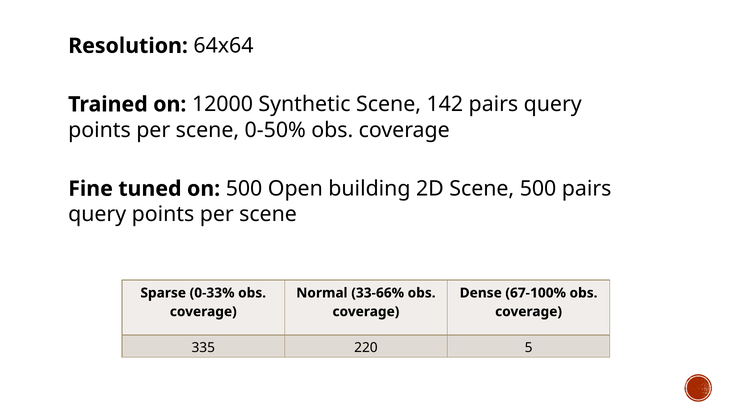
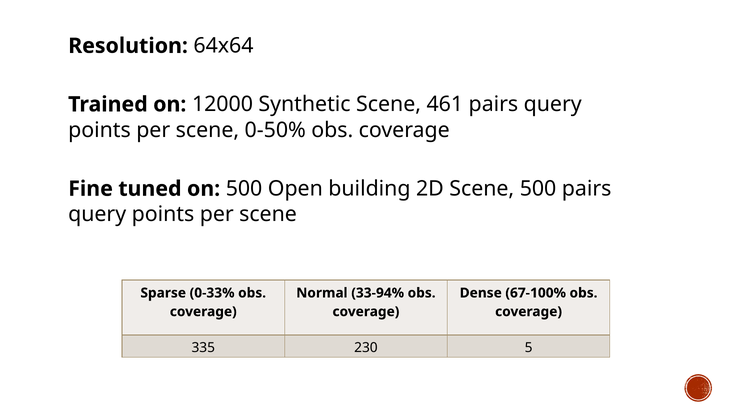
142: 142 -> 461 (445, 104)
33-66%: 33-66% -> 33-94% (378, 293)
220: 220 -> 230 (366, 348)
